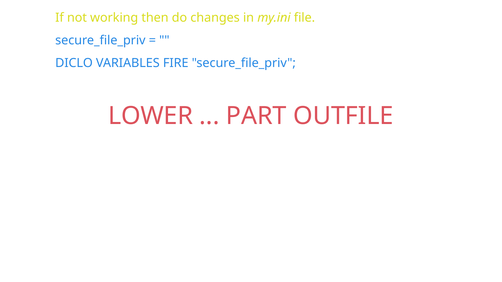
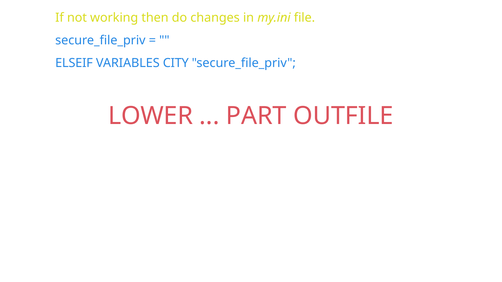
DICLO: DICLO -> ELSEIF (74, 63)
FIRE: FIRE -> CITY (176, 63)
